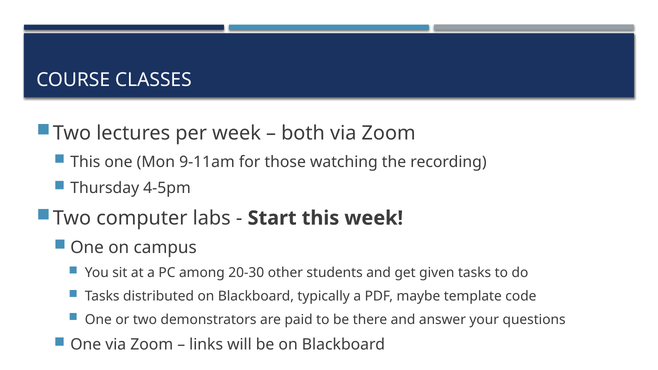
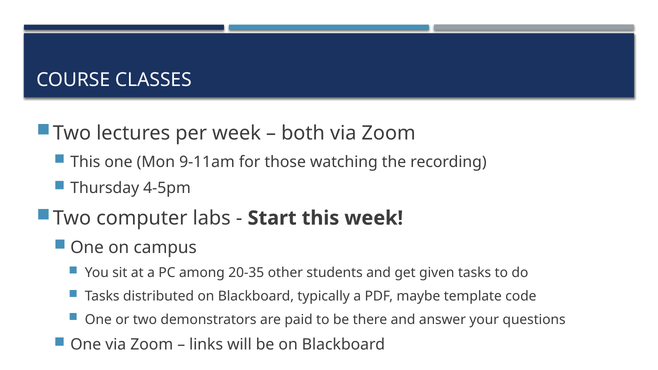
20-30: 20-30 -> 20-35 (246, 273)
